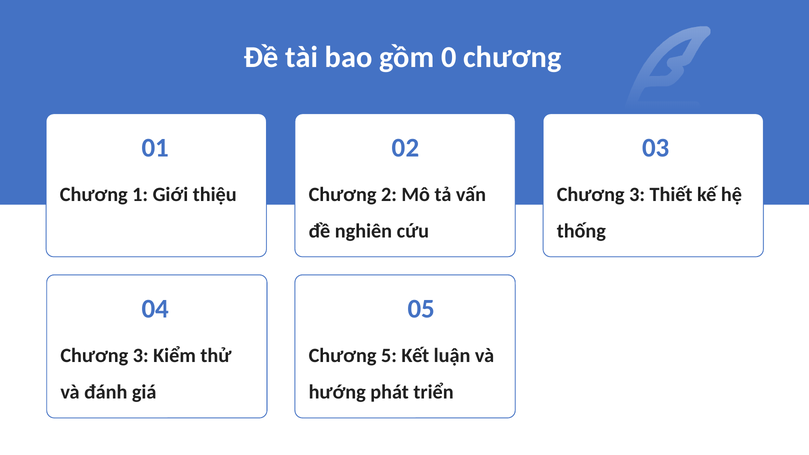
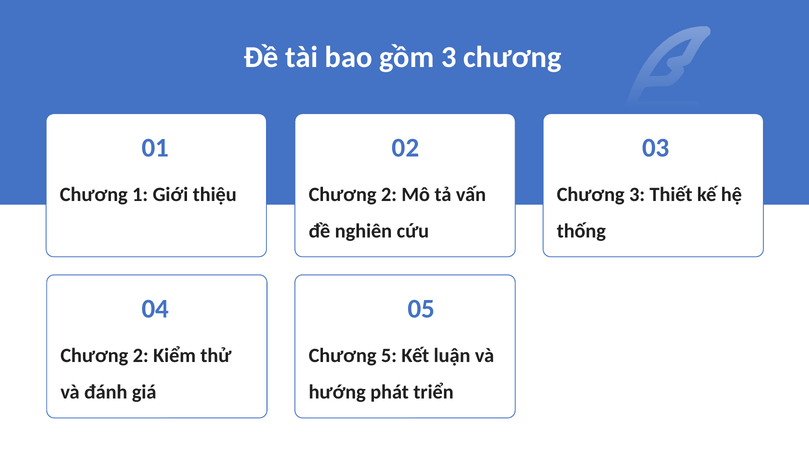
gồm 0: 0 -> 3 (449, 57)
3: 3 -> 2 (141, 356)
